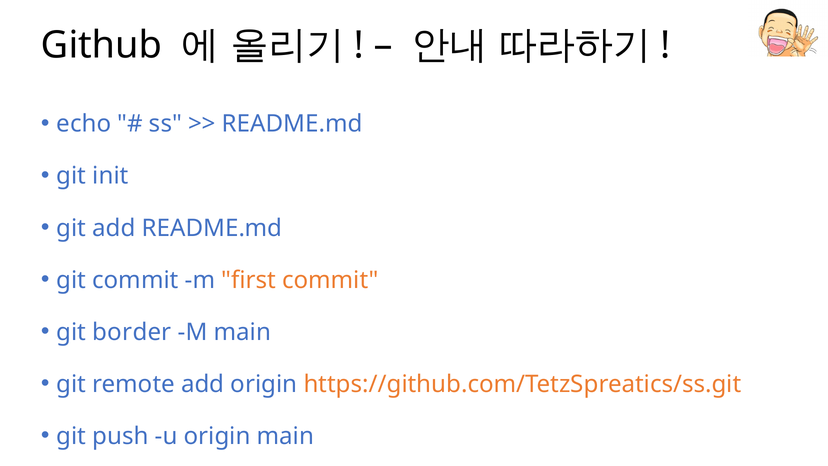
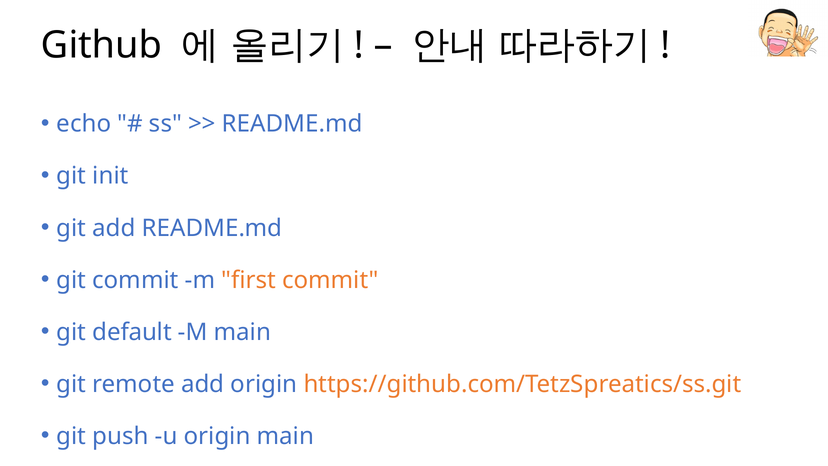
border: border -> default (132, 332)
